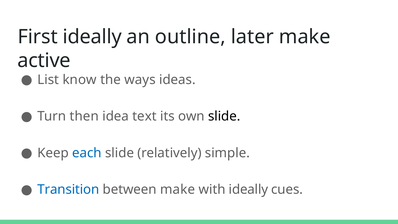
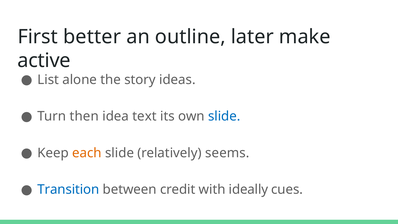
First ideally: ideally -> better (92, 37)
know: know -> alone (80, 80)
ways: ways -> story (140, 80)
slide colour: black -> blue (224, 116)
each colour: blue -> orange (87, 153)
simple: simple -> seems (227, 153)
between make: make -> credit (178, 189)
